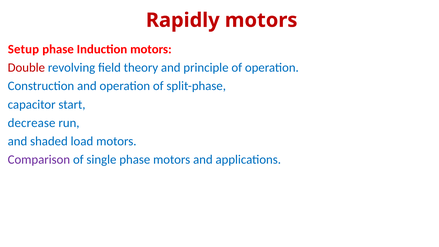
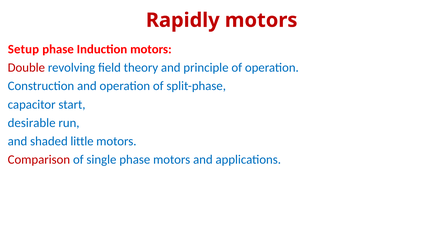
decrease: decrease -> desirable (32, 123)
load: load -> little (82, 141)
Comparison colour: purple -> red (39, 160)
